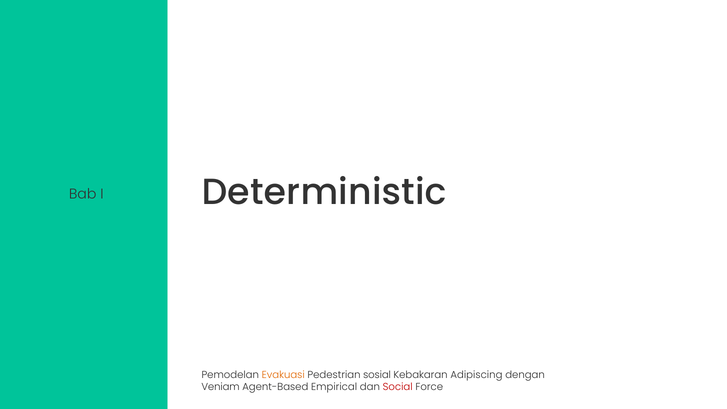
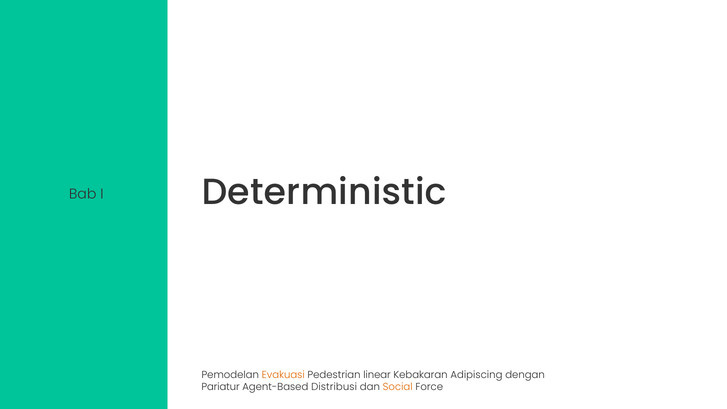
sosial: sosial -> linear (377, 375)
Veniam: Veniam -> Pariatur (221, 387)
Empirical: Empirical -> Distribusi (334, 387)
Social colour: red -> orange (398, 387)
